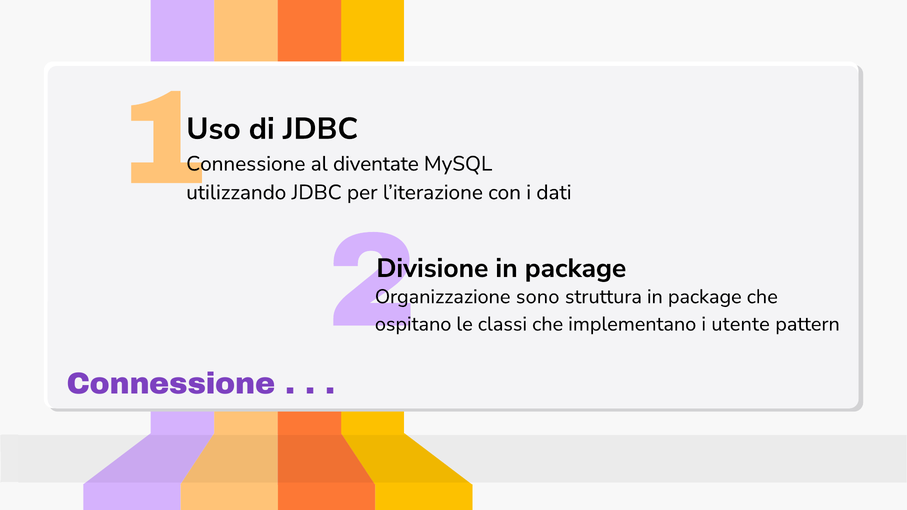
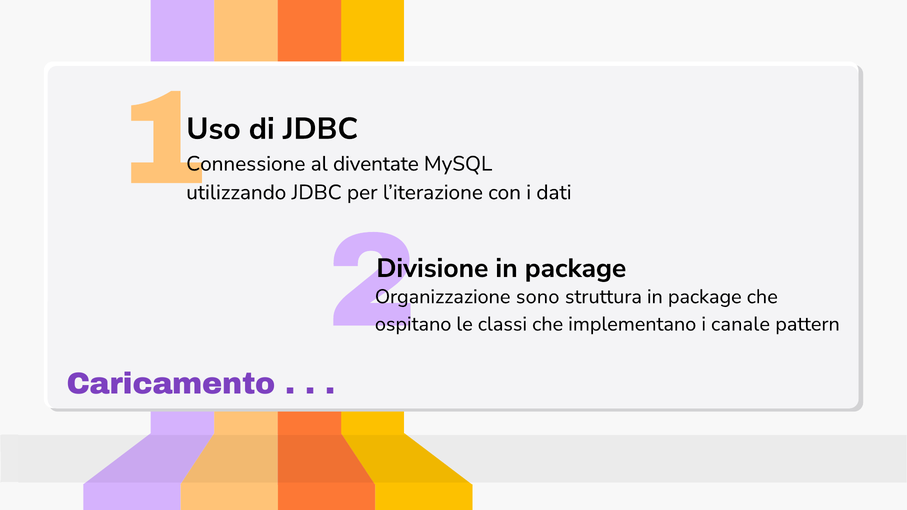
utente: utente -> canale (741, 324)
Connessione: Connessione -> Caricamento (171, 384)
